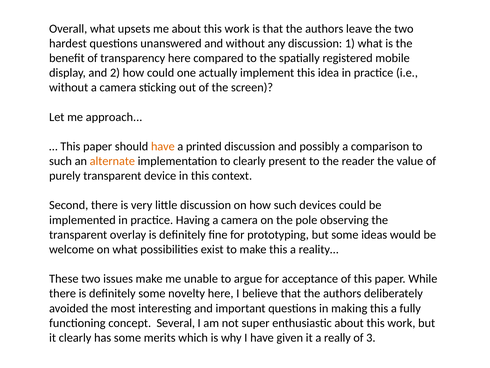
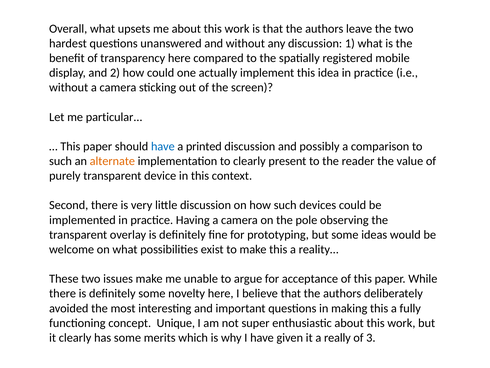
approach: approach -> particular (114, 117)
have colour: orange -> blue (163, 146)
Several: Several -> Unique (176, 323)
